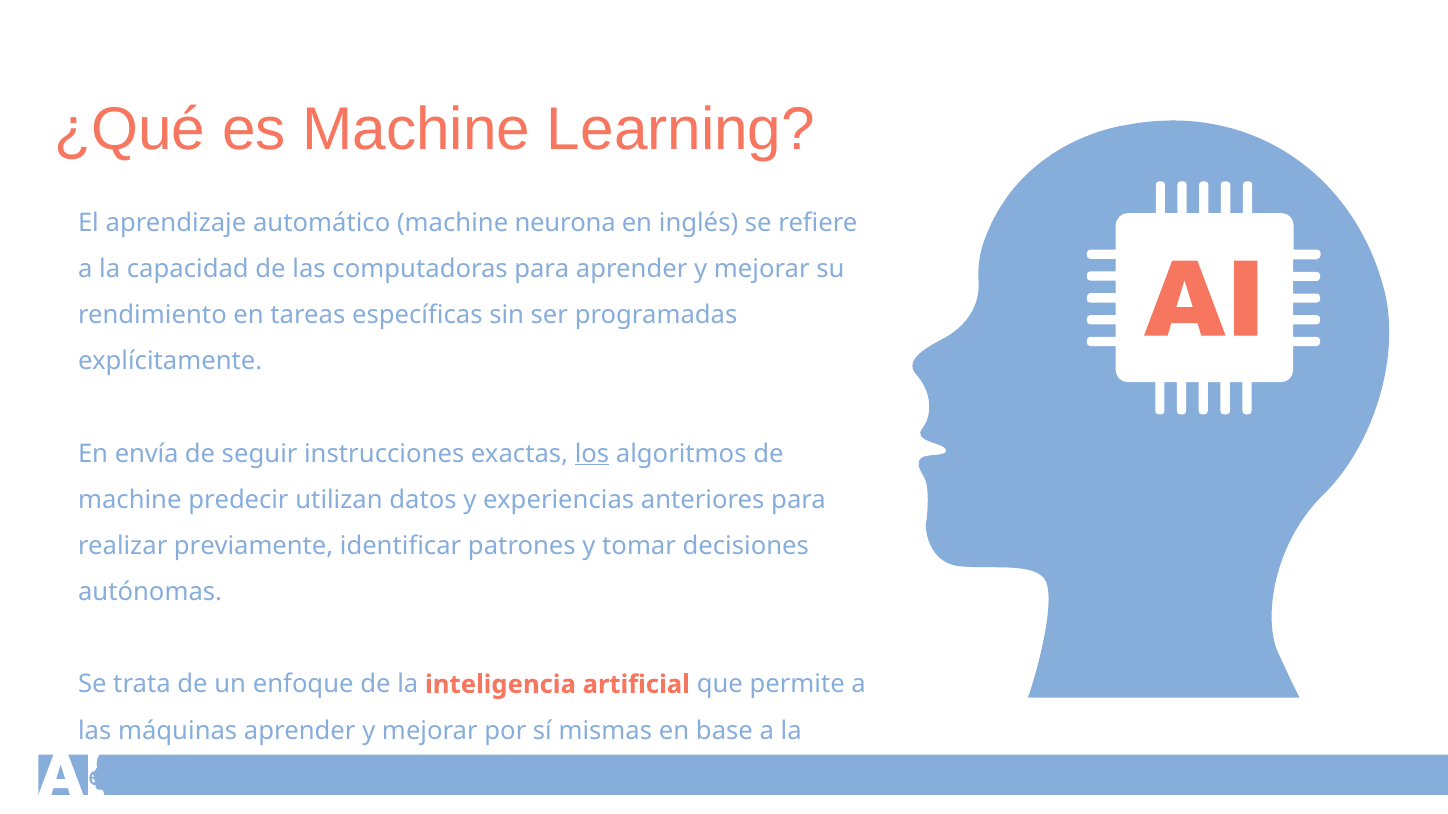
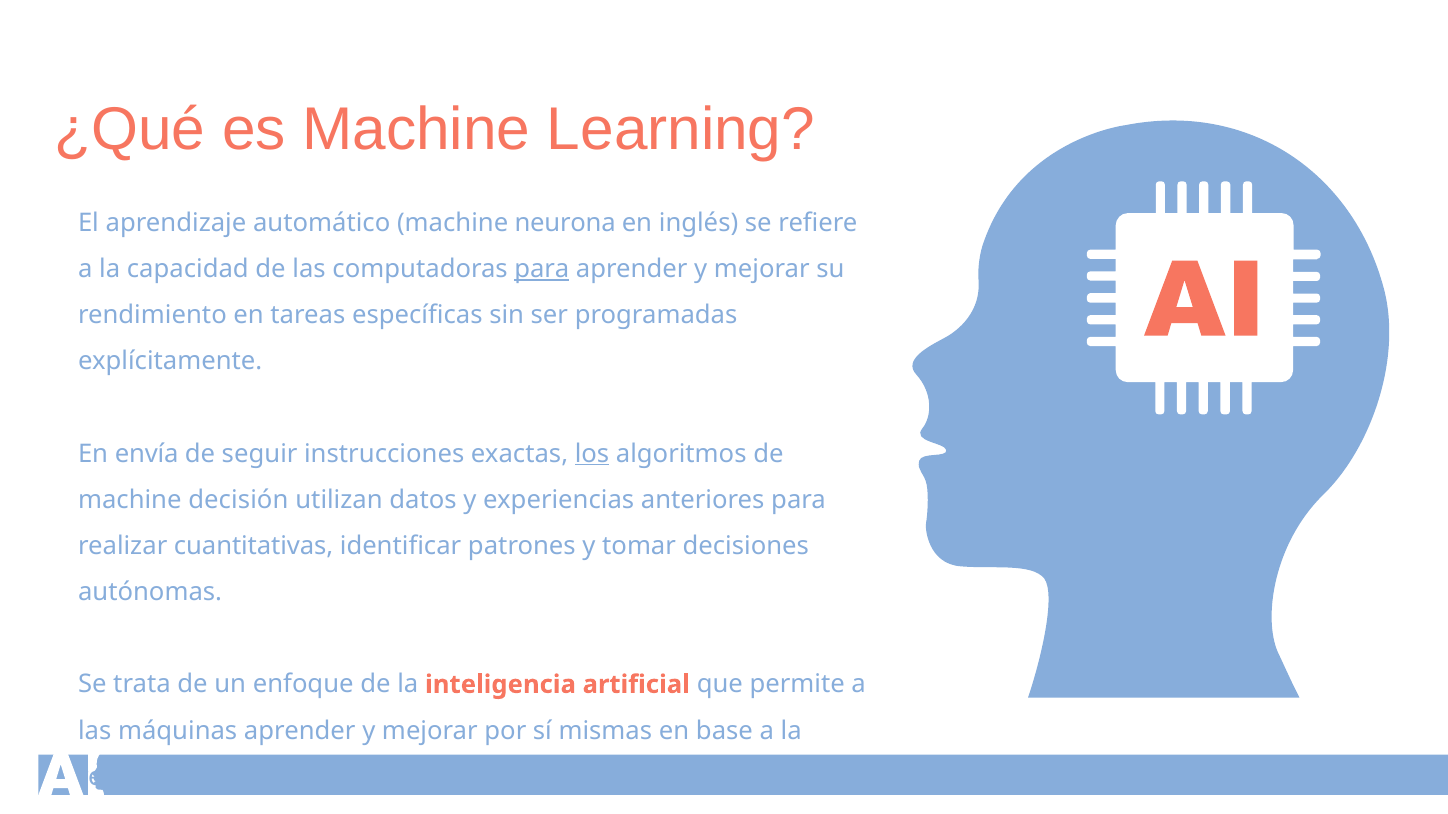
para underline: none -> present (542, 269)
predecir: predecir -> decisión (238, 500)
previamente: previamente -> cuantitativas (254, 546)
